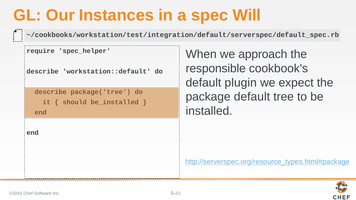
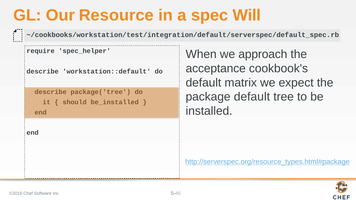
Instances: Instances -> Resource (116, 15)
responsible: responsible -> acceptance (216, 68)
plugin: plugin -> matrix (241, 83)
